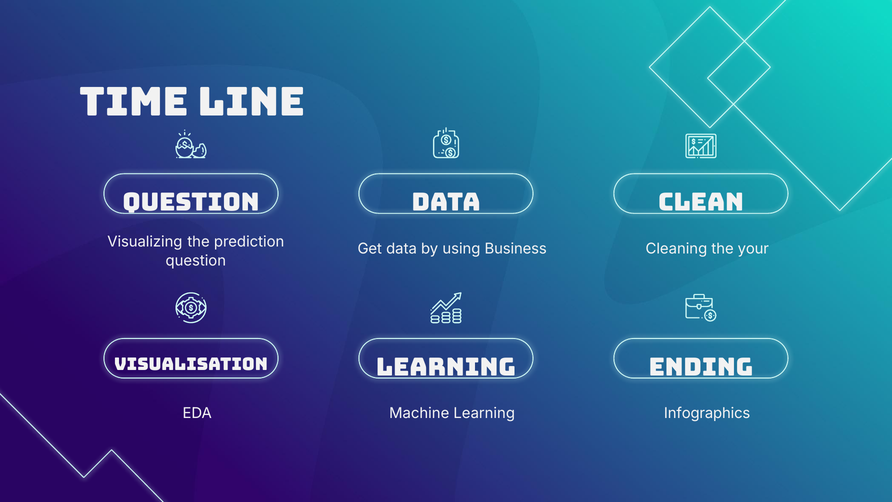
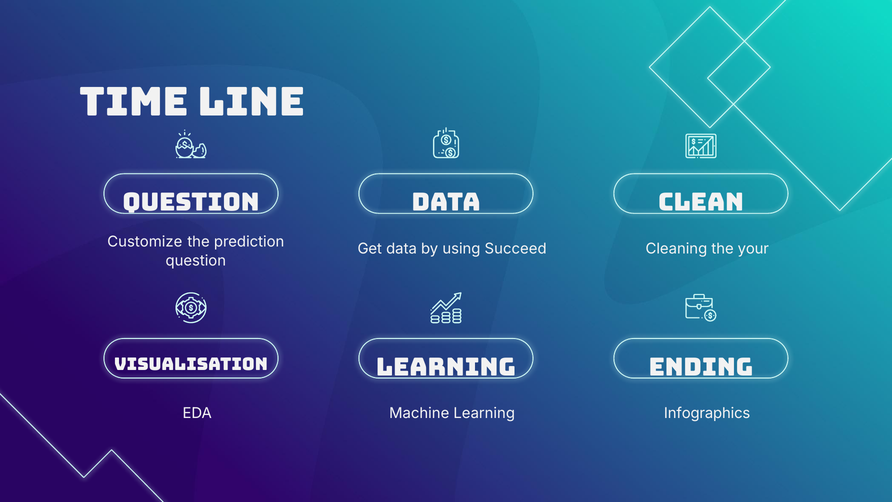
Visualizing: Visualizing -> Customize (145, 242)
Business: Business -> Succeed (516, 249)
